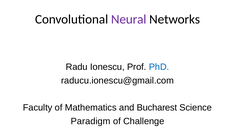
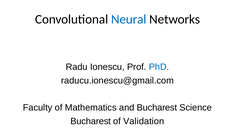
Neural colour: purple -> blue (129, 19)
Paradigm: Paradigm -> Bucharest (91, 121)
Challenge: Challenge -> Validation (144, 121)
